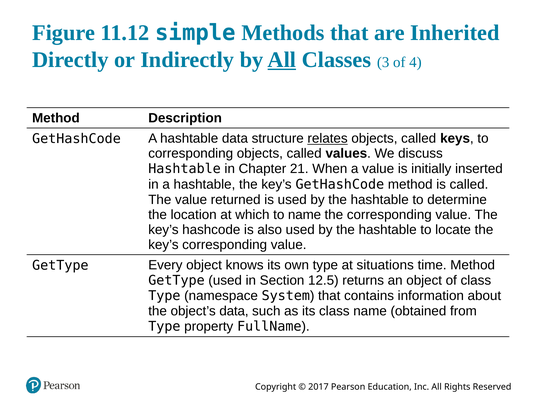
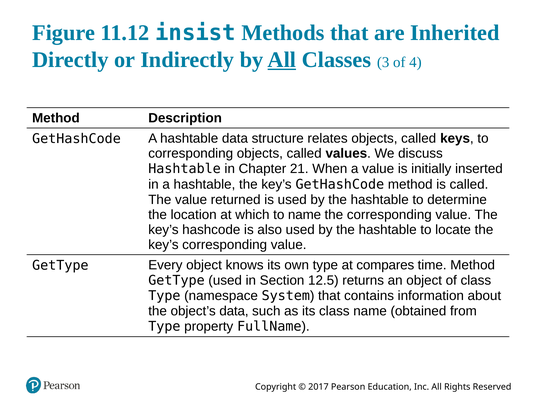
simple: simple -> insist (195, 33)
relates underline: present -> none (328, 139)
situations: situations -> compares (385, 265)
